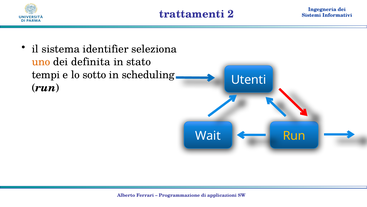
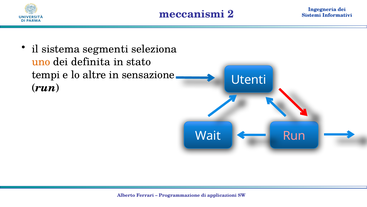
trattamenti: trattamenti -> meccanismi (192, 14)
identifier: identifier -> segmenti (106, 49)
sotto: sotto -> altre (94, 75)
scheduling: scheduling -> sensazione (148, 75)
Run colour: yellow -> pink (294, 135)
